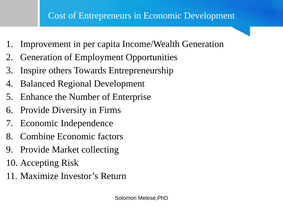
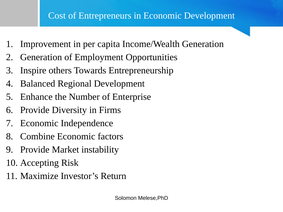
collecting: collecting -> instability (100, 150)
